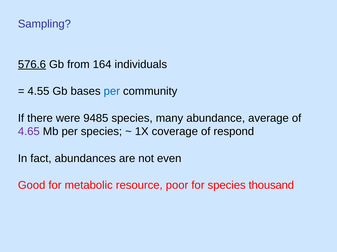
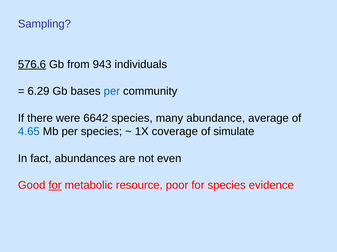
164: 164 -> 943 (102, 65)
4.55: 4.55 -> 6.29 (38, 91)
9485: 9485 -> 6642 (96, 118)
4.65 colour: purple -> blue (29, 132)
respond: respond -> simulate (234, 132)
for underline: none -> present (55, 186)
thousand: thousand -> evidence (271, 186)
